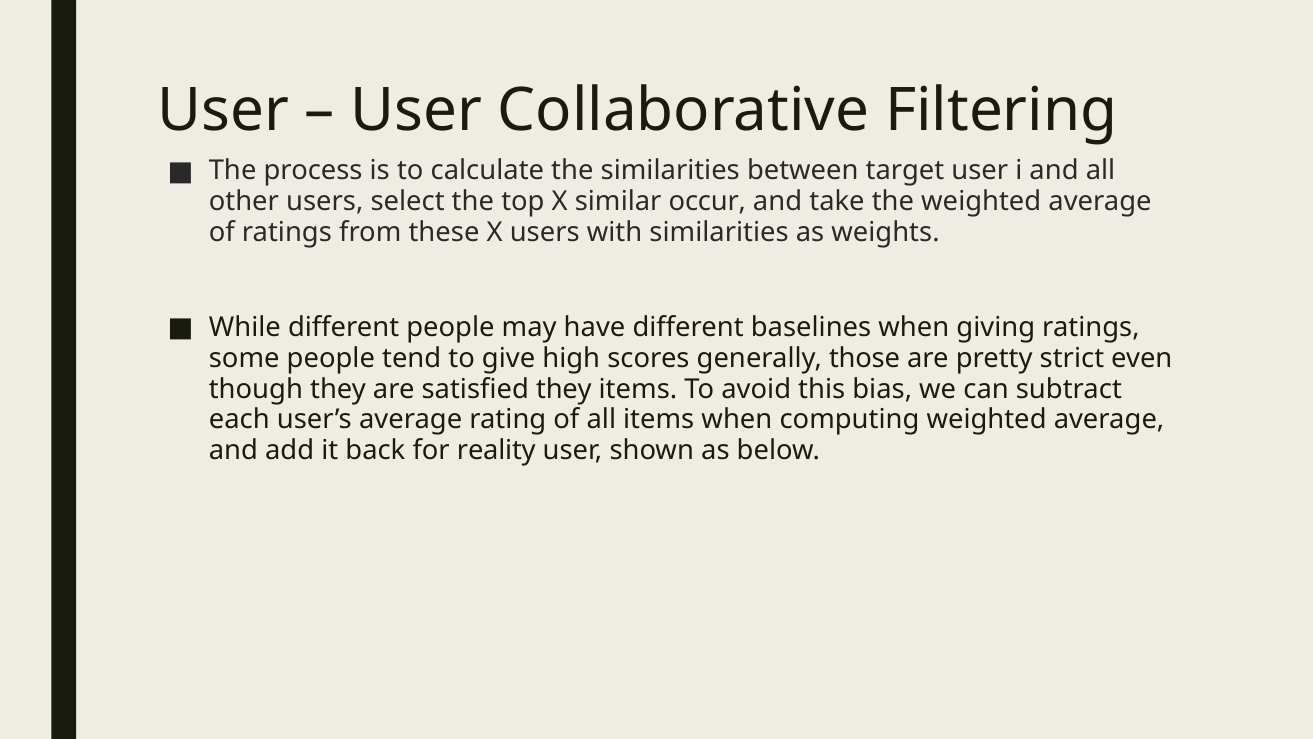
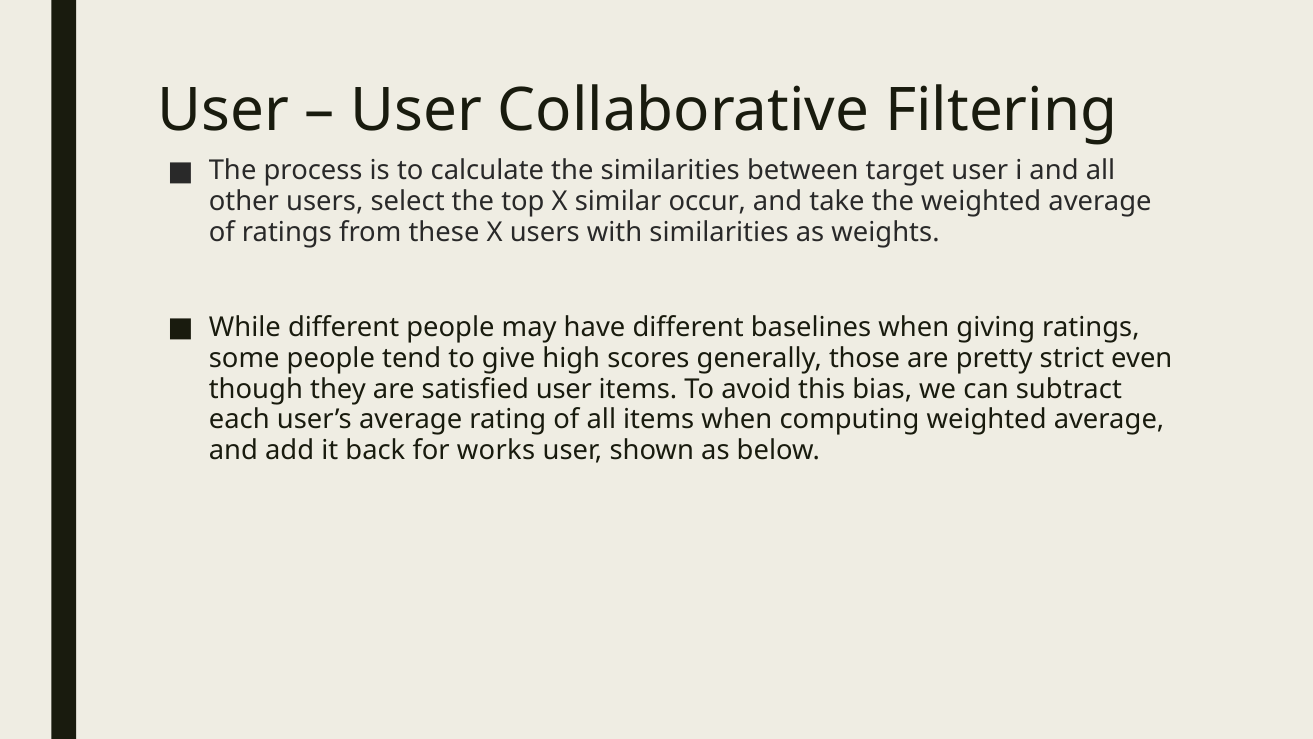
satisfied they: they -> user (564, 389)
reality: reality -> works (496, 451)
